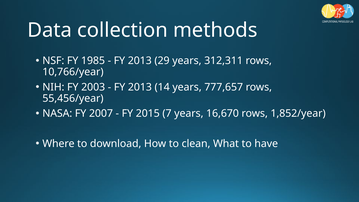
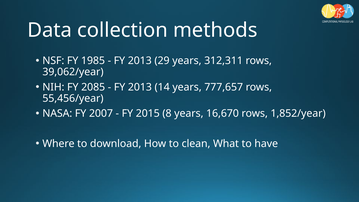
10,766/year: 10,766/year -> 39,062/year (73, 72)
2003: 2003 -> 2085 (93, 87)
7: 7 -> 8 (167, 113)
